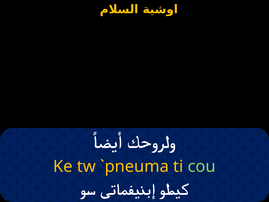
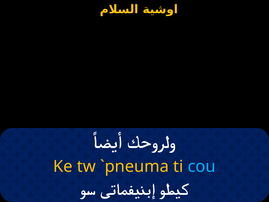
cou colour: light green -> light blue (202, 166)
